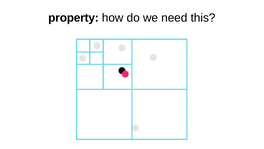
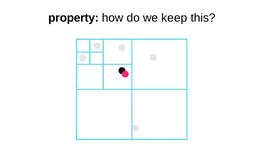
need: need -> keep (174, 18)
